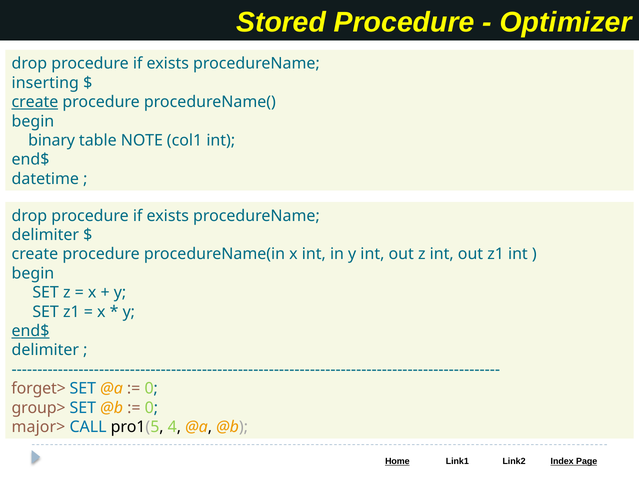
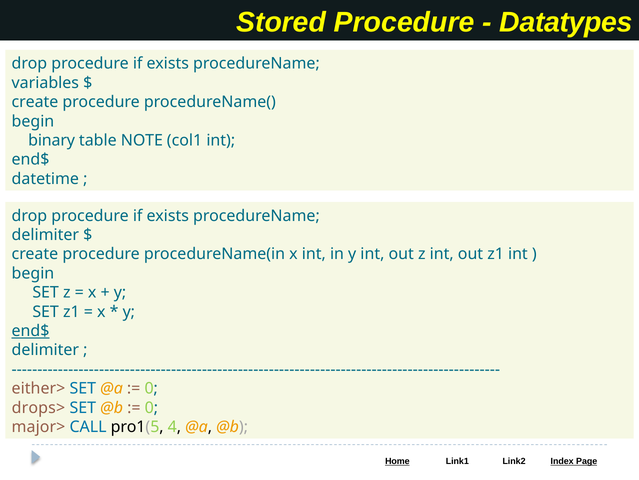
Optimizer: Optimizer -> Datatypes (566, 22)
inserting: inserting -> variables (45, 83)
create underline: present -> none (35, 102)
forget>: forget> -> either> (38, 388)
group>: group> -> drops> (38, 407)
